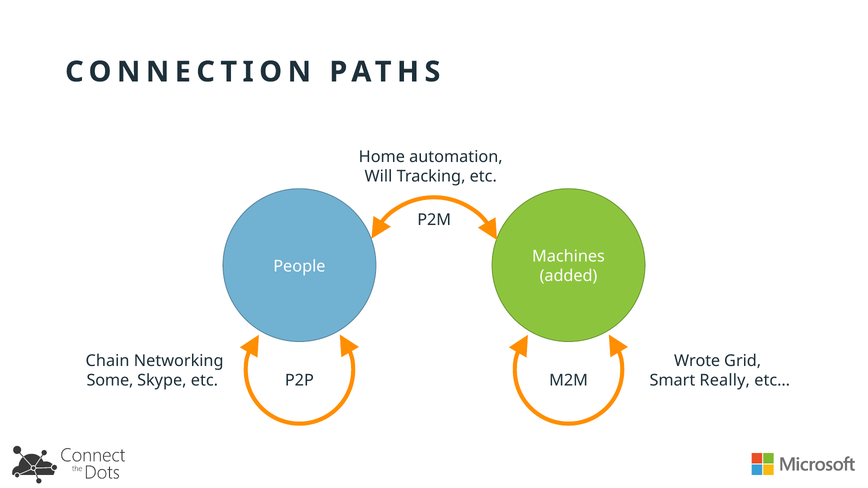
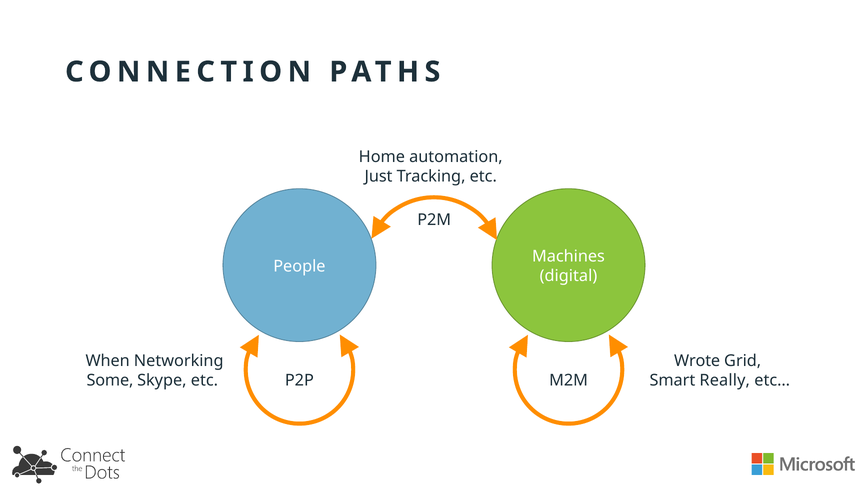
Will: Will -> Just (379, 176)
added: added -> digital (568, 276)
Chain: Chain -> When (108, 361)
